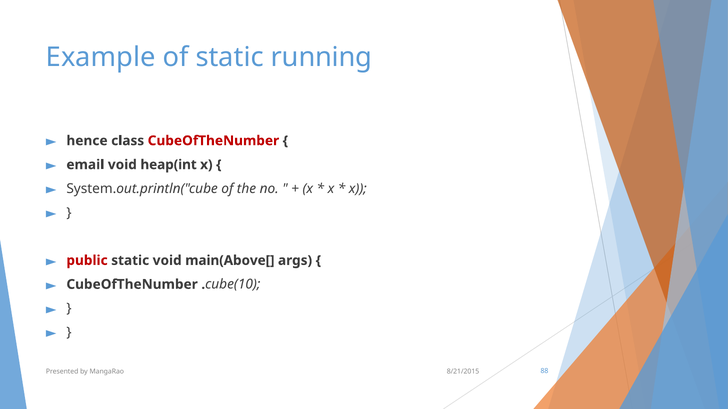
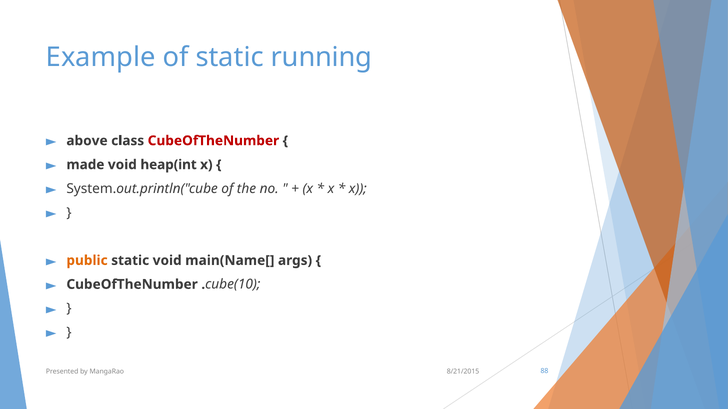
hence: hence -> above (87, 141)
email: email -> made (85, 165)
public colour: red -> orange (87, 261)
main(Above[: main(Above[ -> main(Name[ (230, 261)
